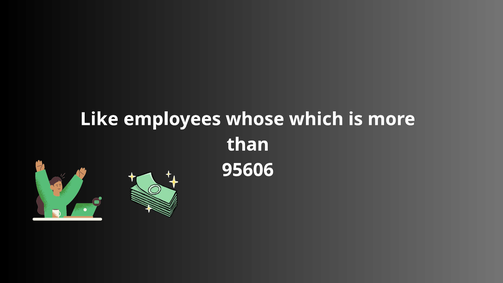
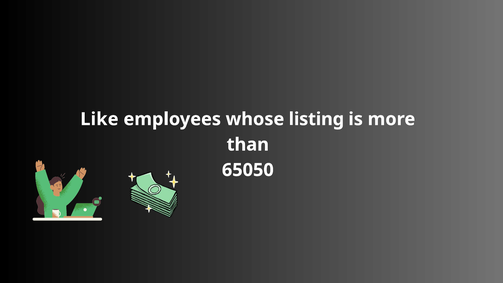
which: which -> listing (316, 119)
95606: 95606 -> 65050 (248, 170)
